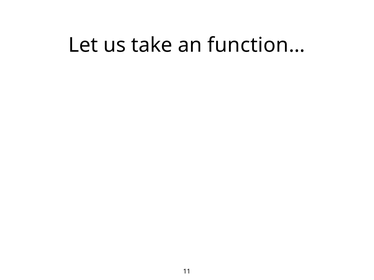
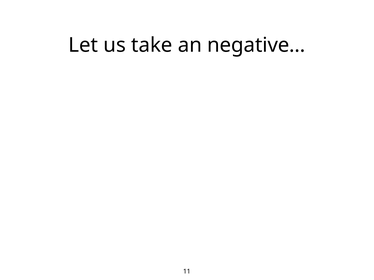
function…: function… -> negative… (256, 45)
